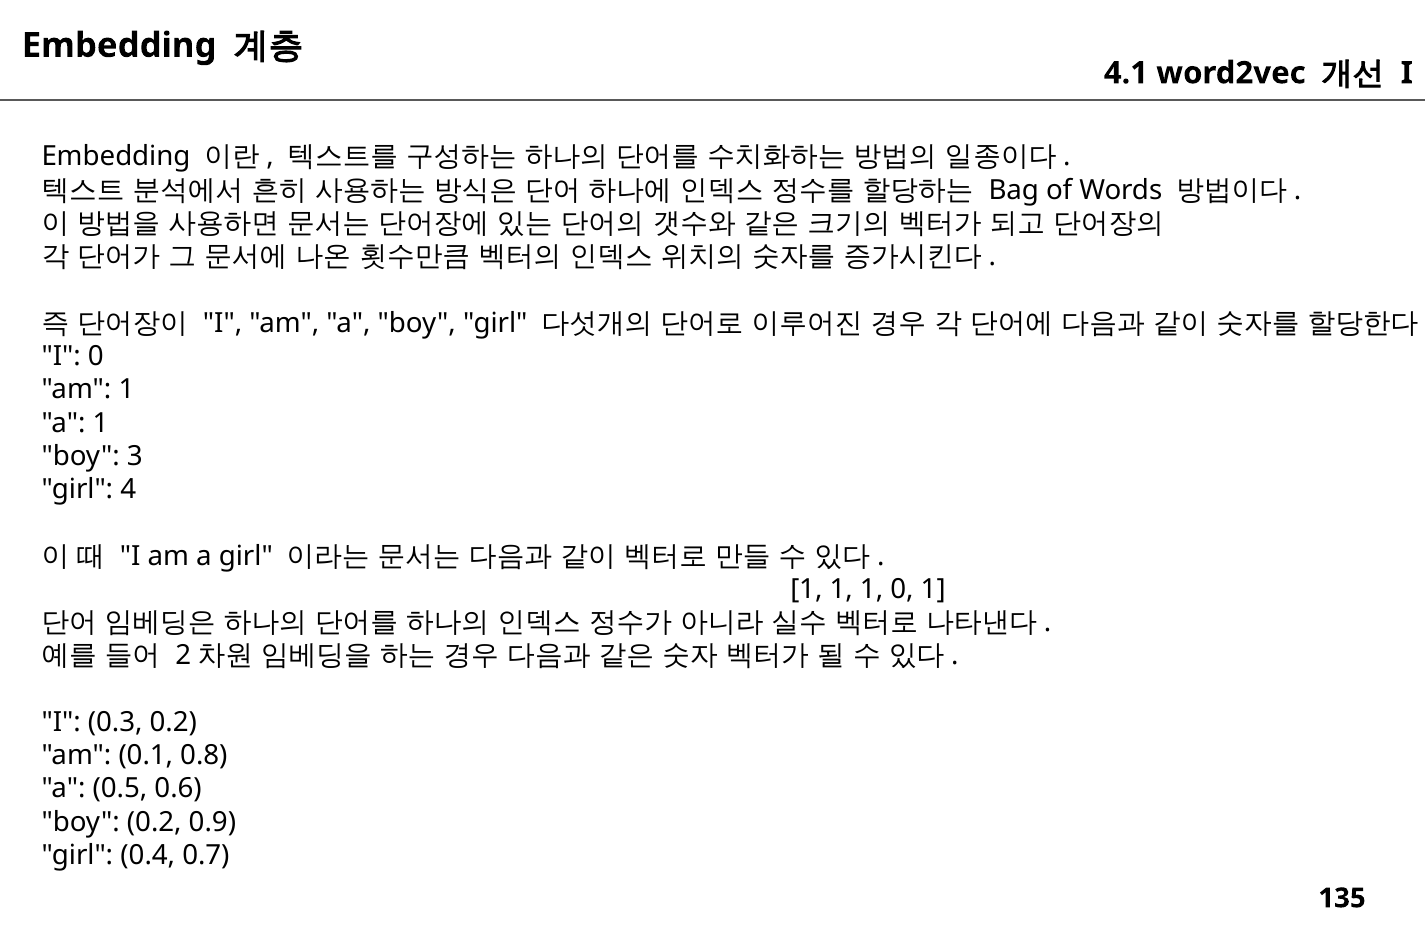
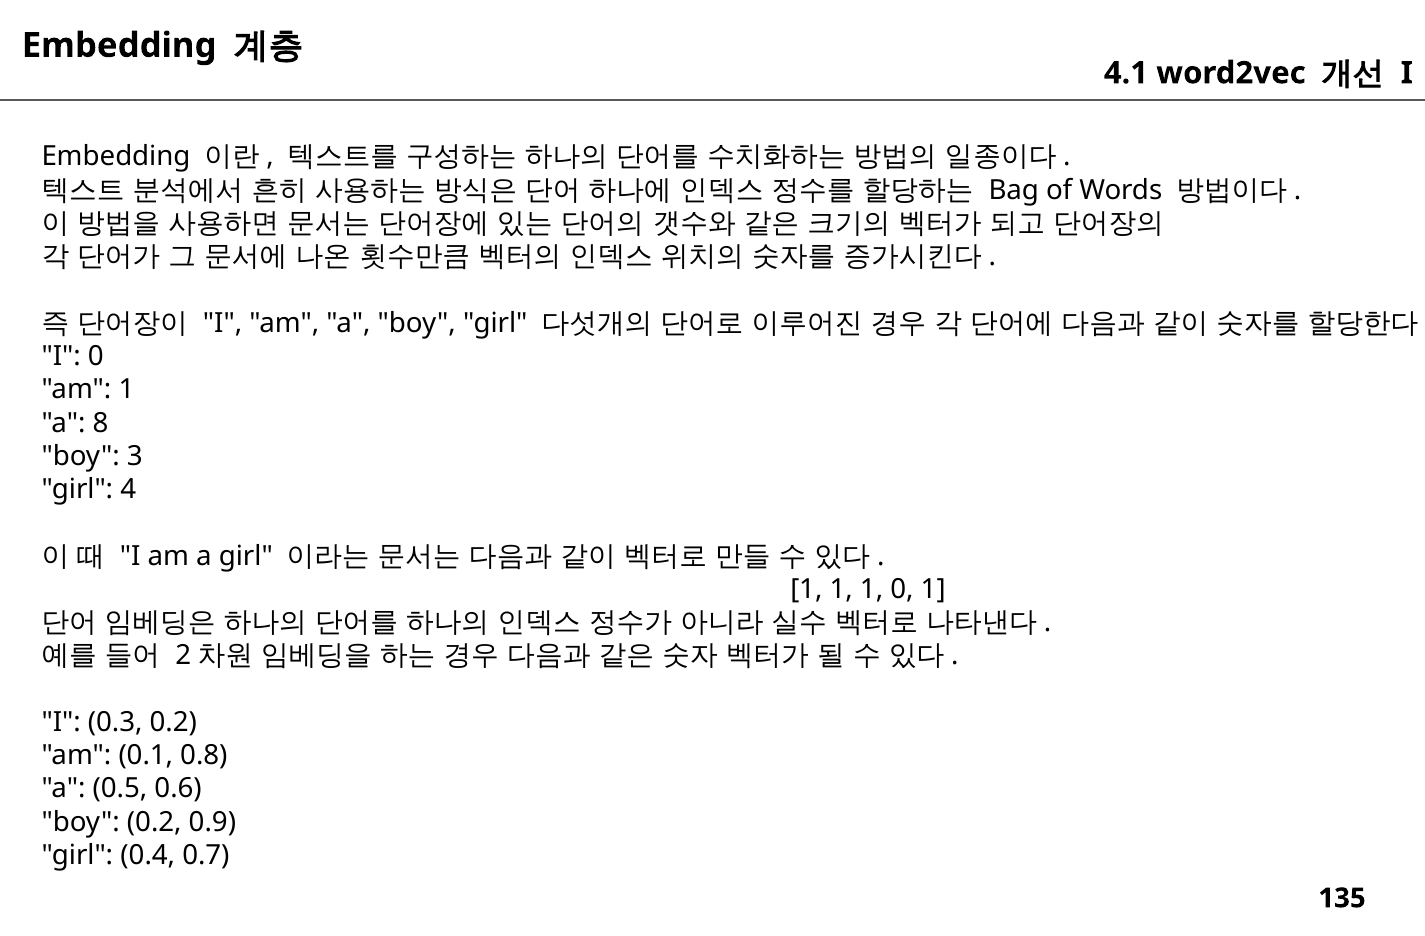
a 1: 1 -> 8 (101, 423)
